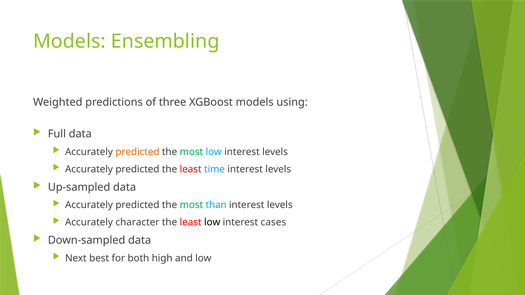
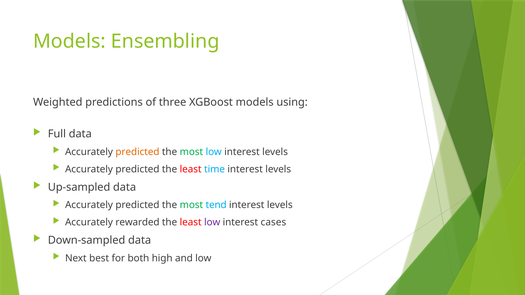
than: than -> tend (216, 205)
character: character -> rewarded (137, 222)
low colour: black -> purple (212, 222)
